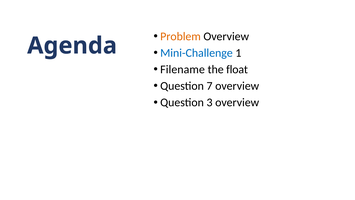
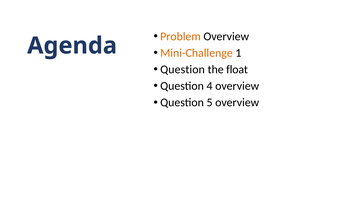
Mini-Challenge colour: blue -> orange (196, 53)
Filename: Filename -> Question (183, 69)
7: 7 -> 4 (210, 86)
3: 3 -> 5 (210, 102)
